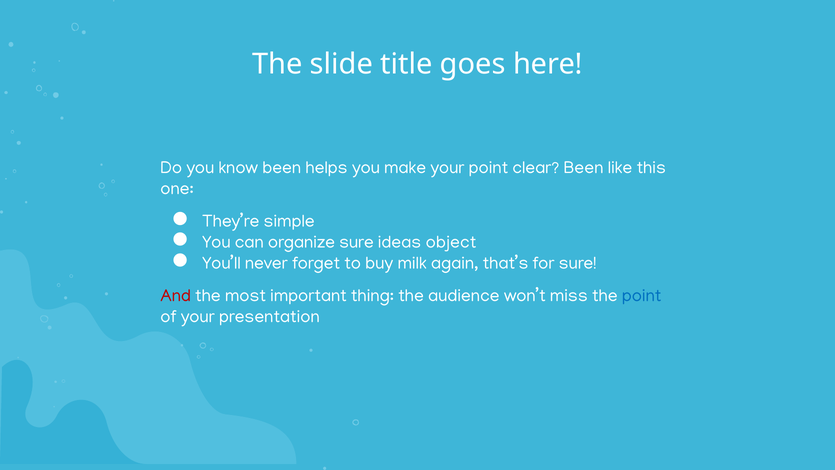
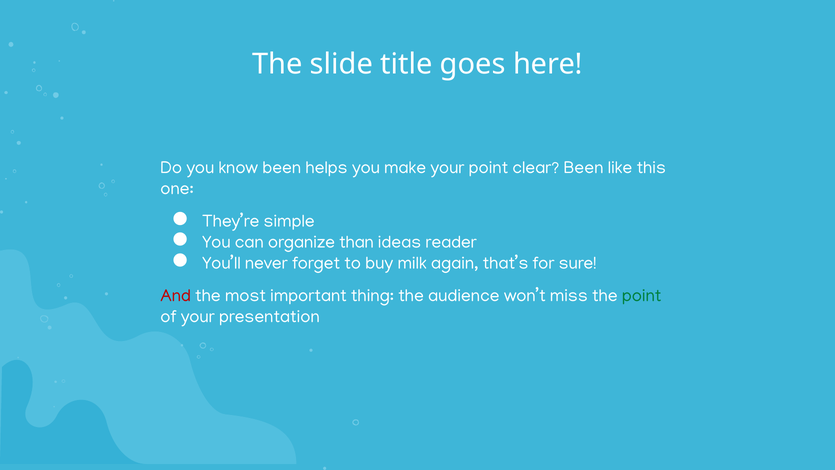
organize sure: sure -> than (357, 242)
object: object -> reader (451, 242)
point colour: blue -> green (642, 295)
